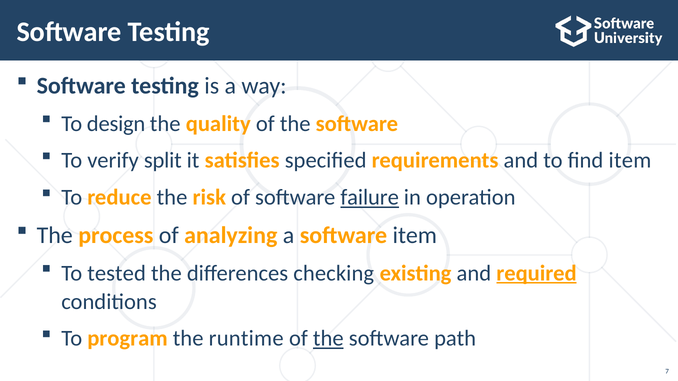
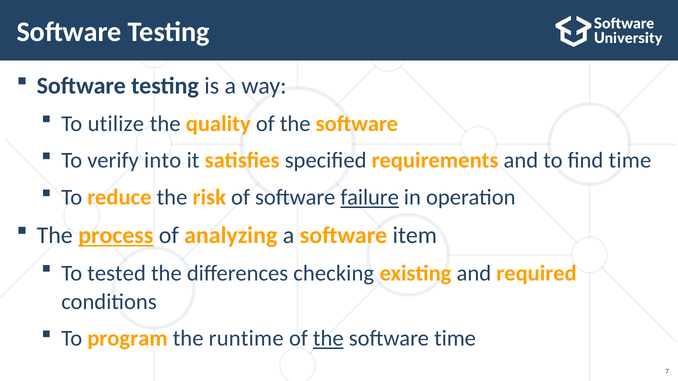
design: design -> utilize (116, 124)
split: split -> into (163, 161)
find item: item -> time (630, 161)
process underline: none -> present (116, 236)
required underline: present -> none (537, 273)
software path: path -> time (455, 339)
